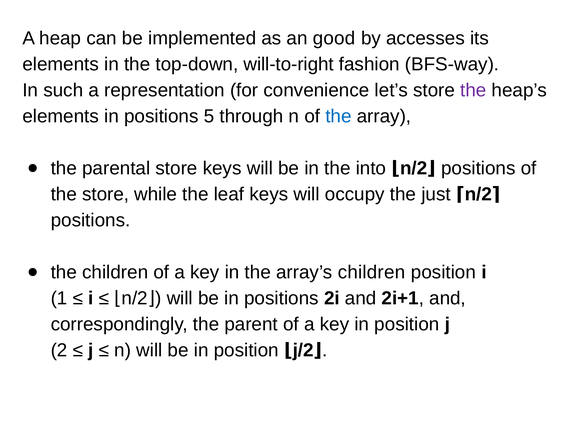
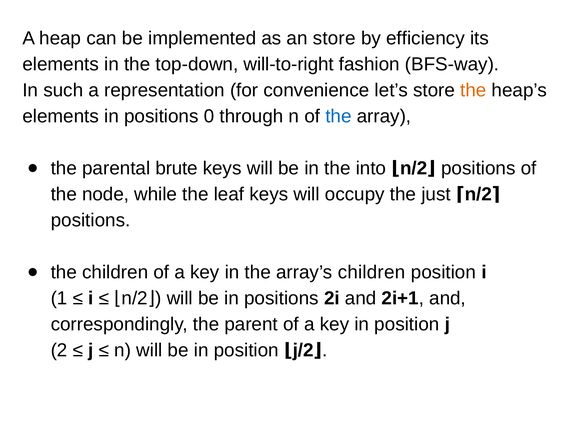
an good: good -> store (334, 38)
accesses: accesses -> efficiency (425, 38)
the colour: purple -> orange (473, 91)
5: 5 -> 0 (209, 117)
parental store: store -> brute (177, 169)
the store: store -> node (106, 195)
